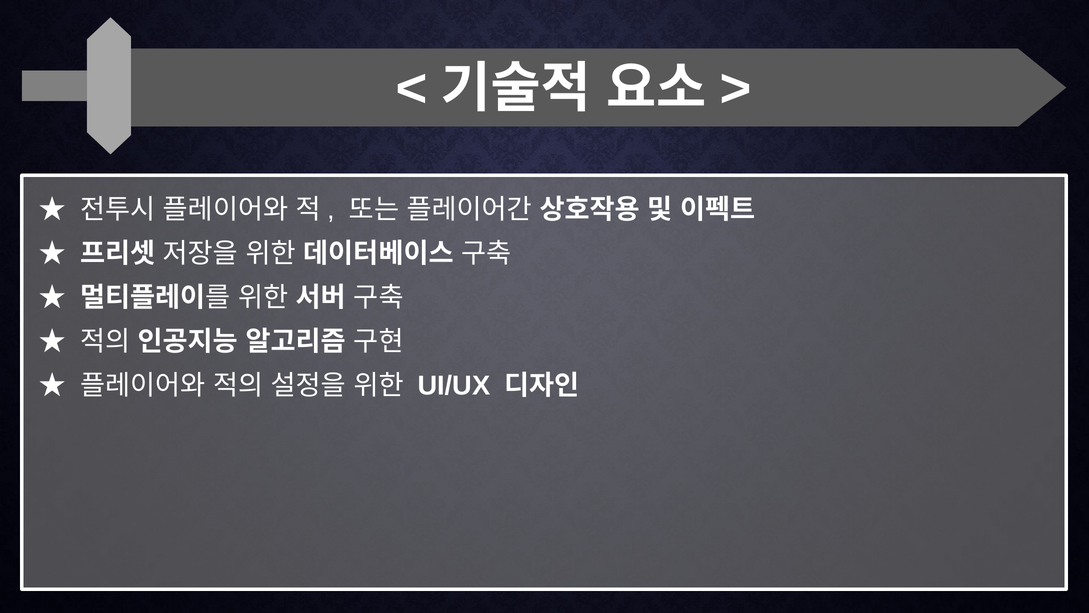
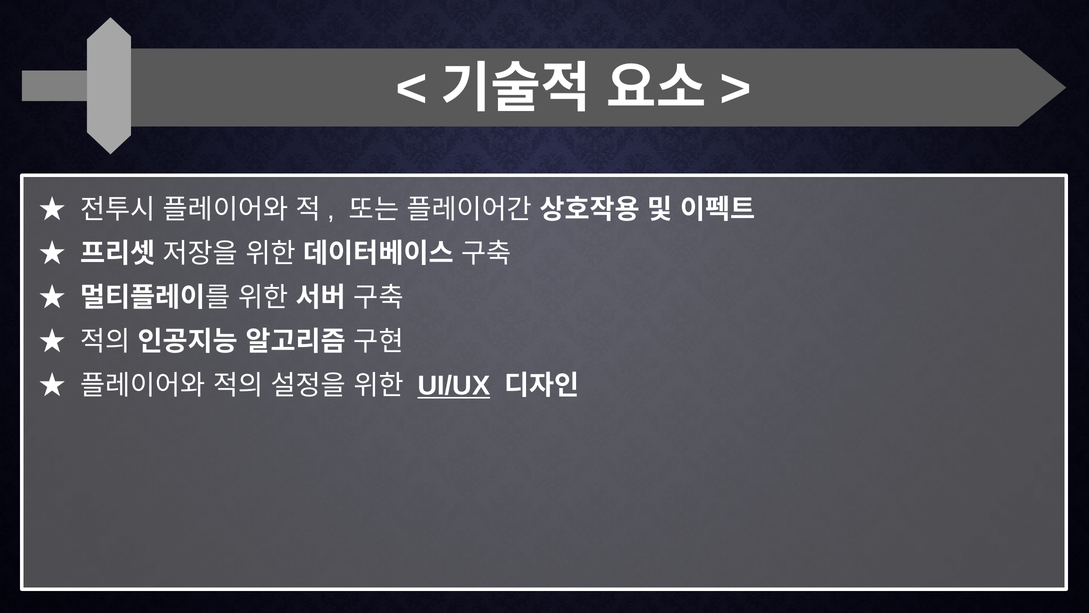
UI/UX underline: none -> present (454, 386)
